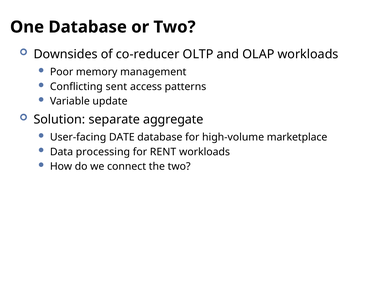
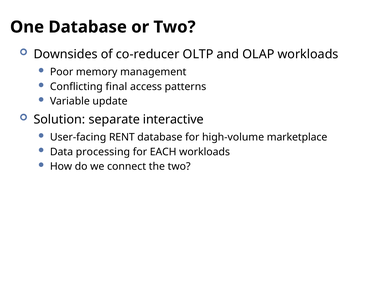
sent: sent -> final (116, 87)
aggregate: aggregate -> interactive (173, 119)
DATE: DATE -> RENT (122, 137)
RENT: RENT -> EACH (163, 152)
